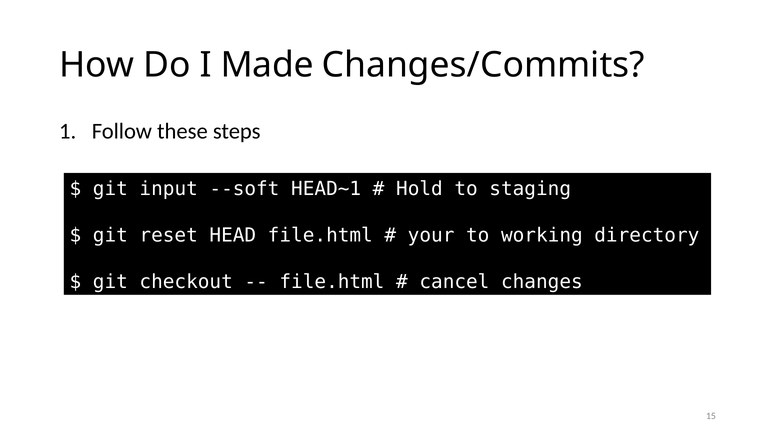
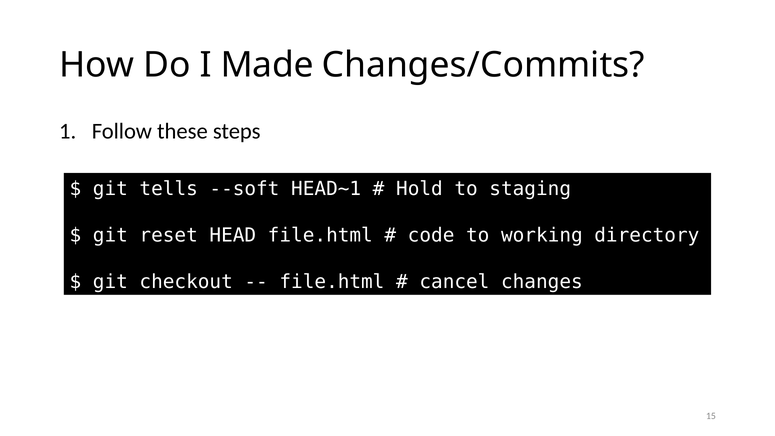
input: input -> tells (169, 189)
your: your -> code (431, 235)
